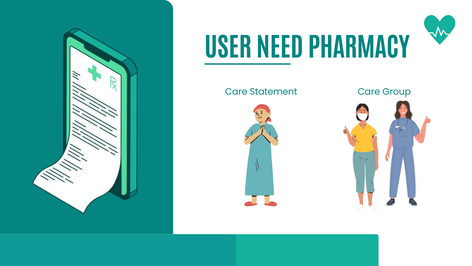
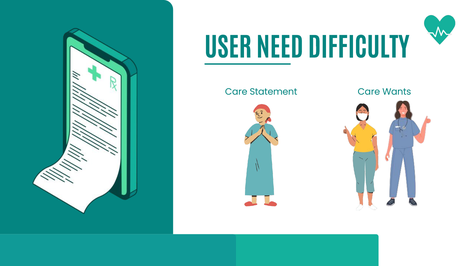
PHARMACY: PHARMACY -> DIFFICULTY (359, 49)
Group: Group -> Wants (397, 92)
